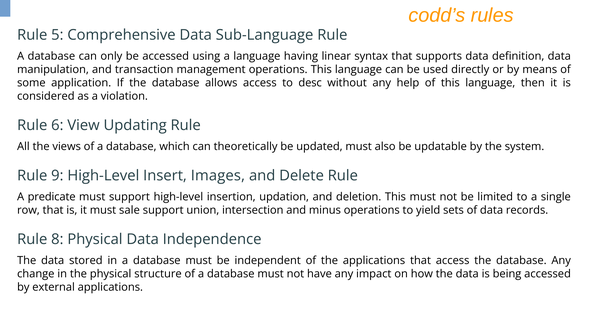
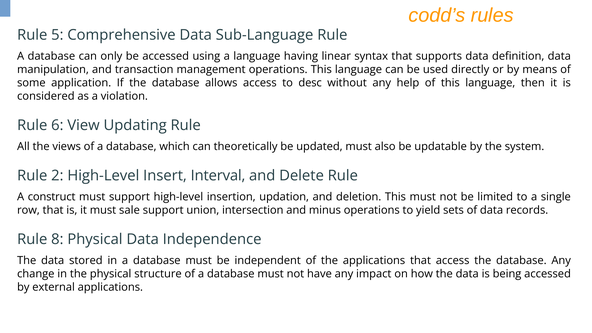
9: 9 -> 2 (57, 176)
Images: Images -> Interval (218, 176)
predicate: predicate -> construct (52, 197)
